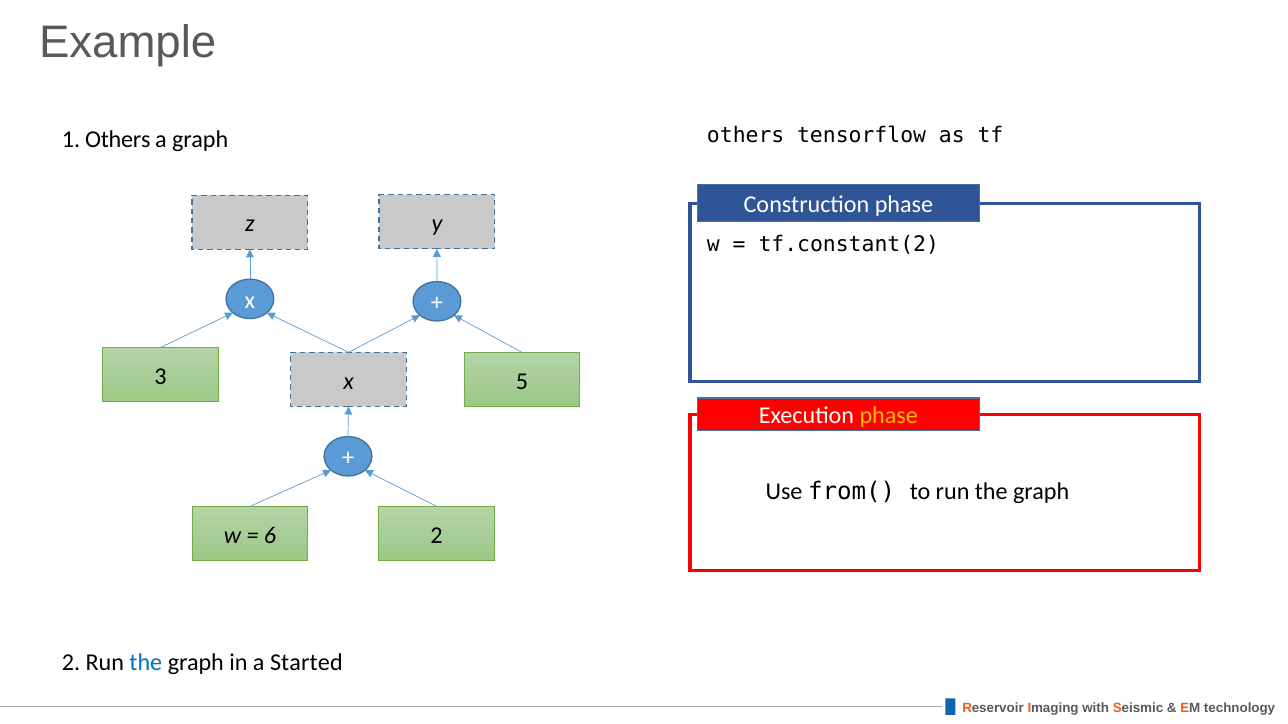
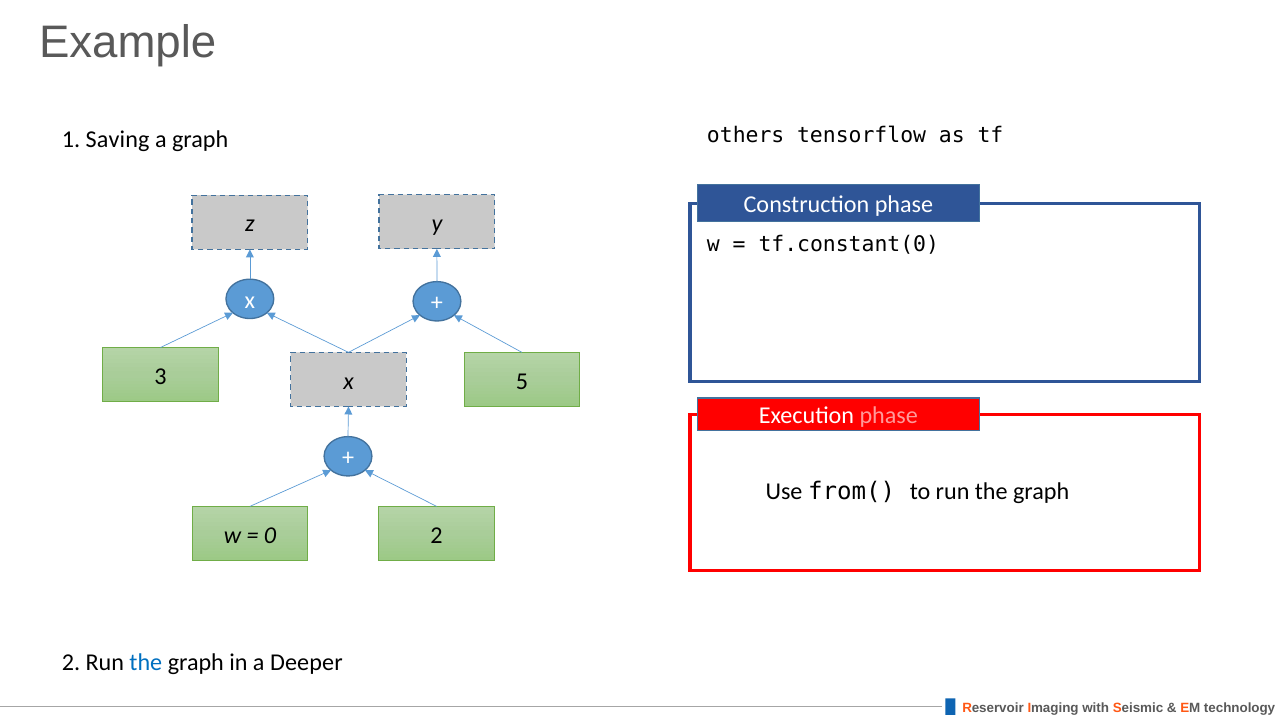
1 Others: Others -> Saving (118, 140)
tf.constant(2: tf.constant(2 -> tf.constant(0 (849, 245)
phase colour: yellow -> pink (889, 416)
6: 6 -> 0 (270, 535)
Started: Started -> Deeper (306, 663)
